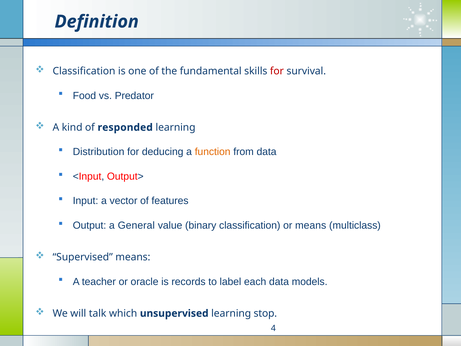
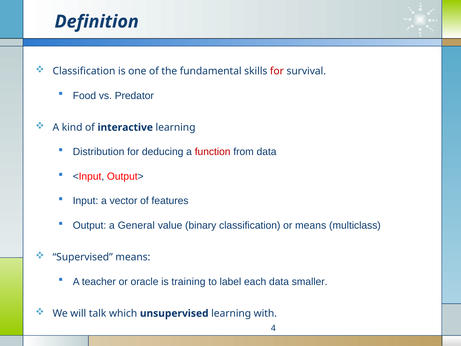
responded: responded -> interactive (125, 127)
function colour: orange -> red (213, 152)
records: records -> training (188, 281)
models: models -> smaller (310, 281)
stop: stop -> with (265, 313)
